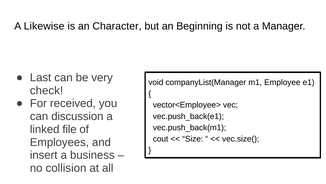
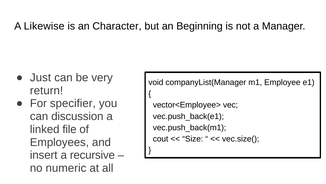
Last: Last -> Just (41, 77)
check: check -> return (47, 90)
received: received -> specifier (73, 103)
business: business -> recursive (92, 155)
collision: collision -> numeric (66, 168)
